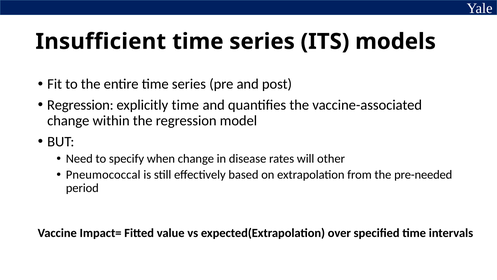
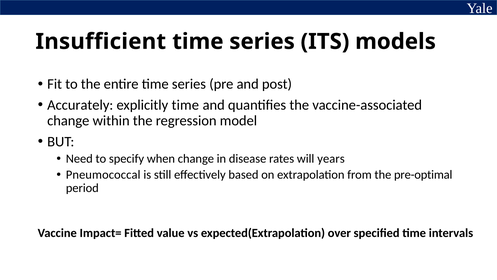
Regression: Regression -> Accurately (80, 105)
other: other -> years (331, 158)
pre-needed: pre-needed -> pre-optimal (423, 174)
